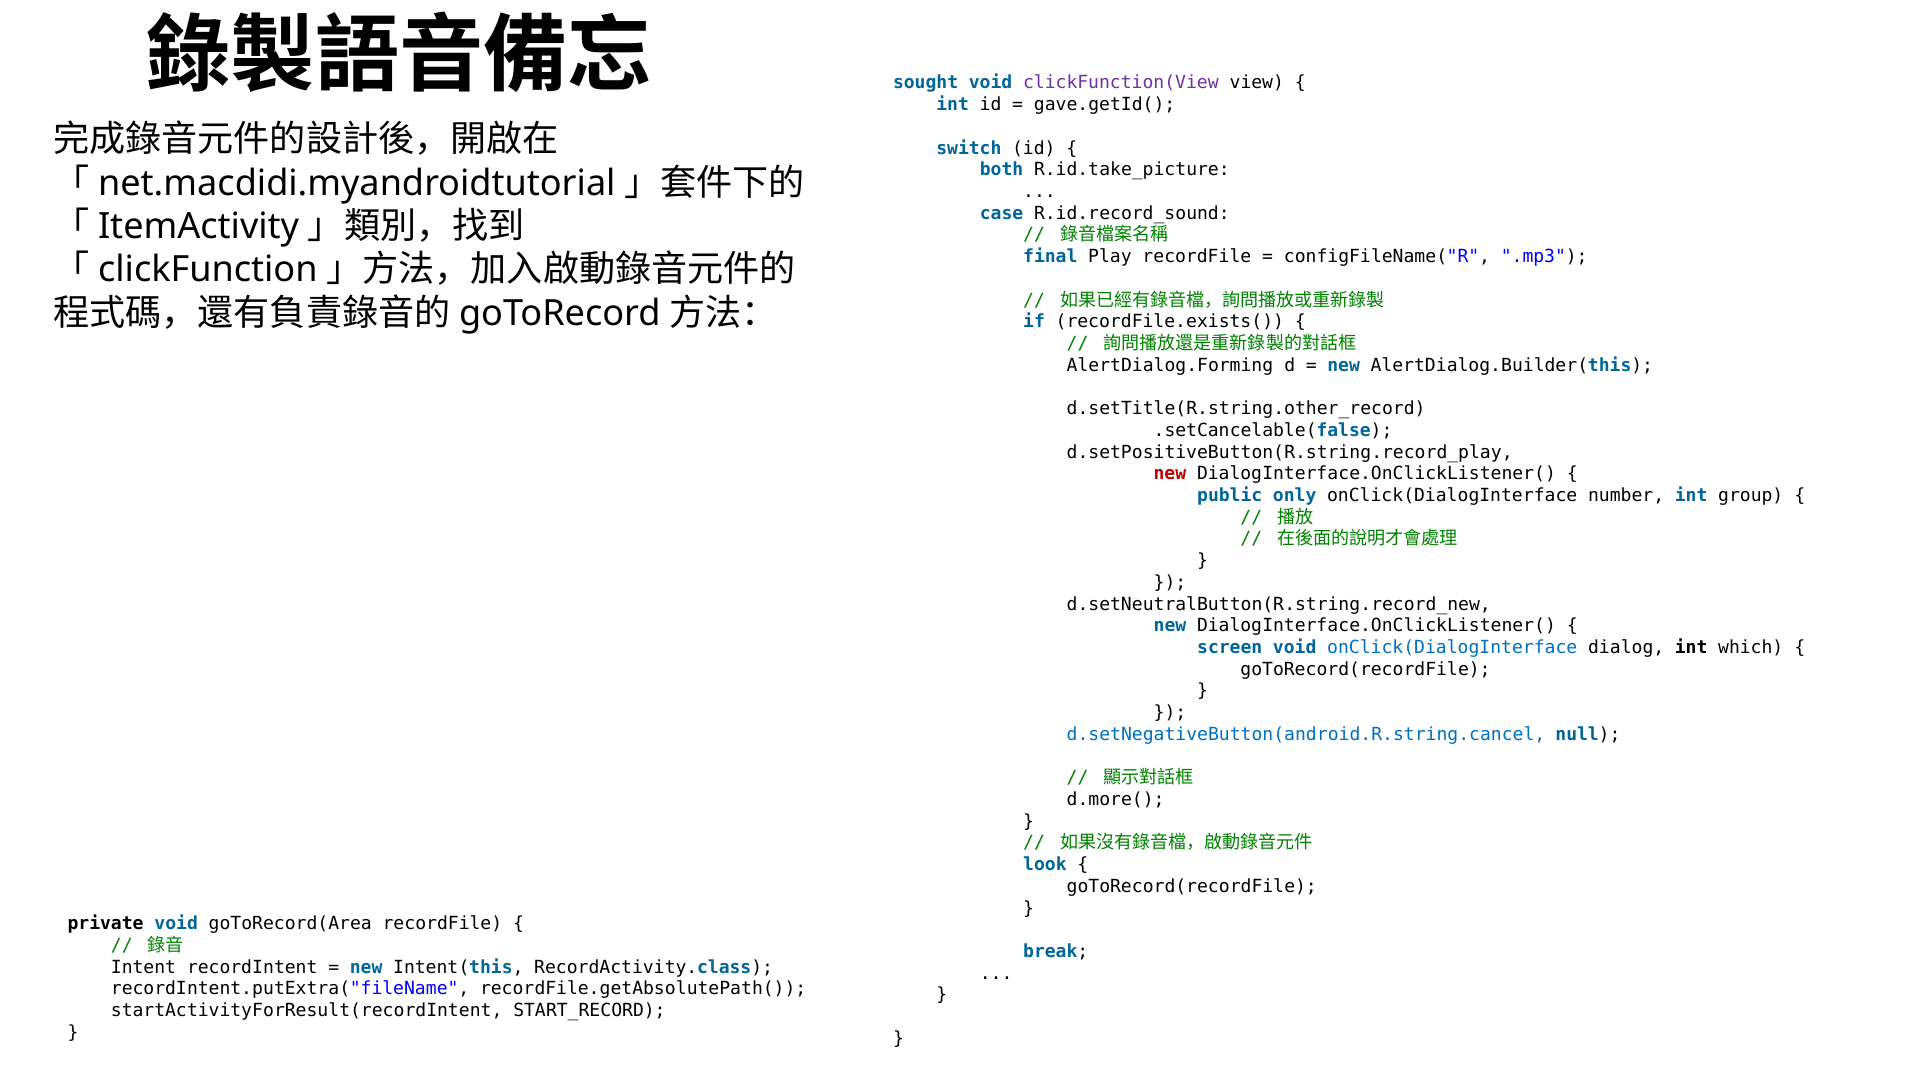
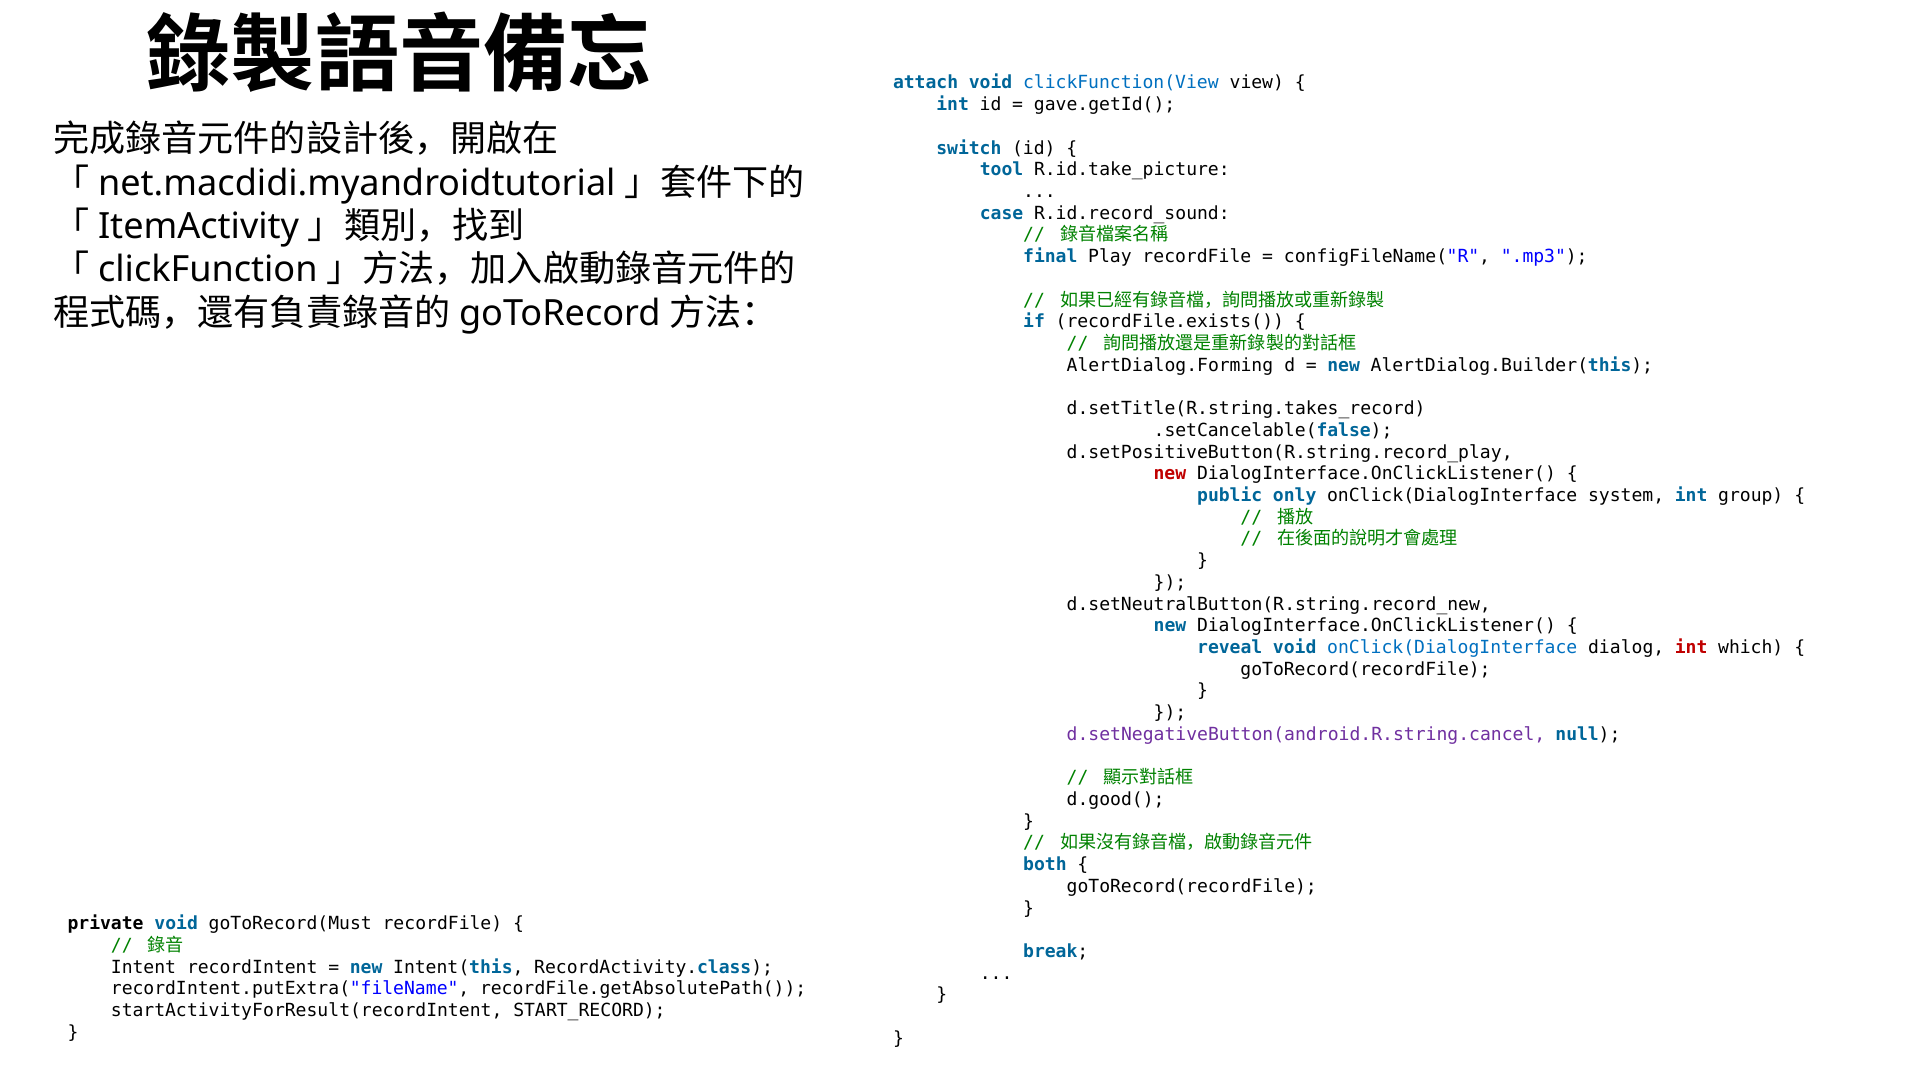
sought: sought -> attach (926, 83)
clickFunction(View colour: purple -> blue (1121, 83)
both: both -> tool (1002, 170)
d.setTitle(R.string.other_record: d.setTitle(R.string.other_record -> d.setTitle(R.string.takes_record (1246, 409)
number: number -> system (1626, 495)
screen: screen -> reveal (1230, 647)
int colour: black -> red (1691, 647)
d.setNegativeButton(android.R.string.cancel colour: blue -> purple (1306, 734)
d.more(: d.more( -> d.good( (1116, 799)
look: look -> both (1045, 865)
goToRecord(Area: goToRecord(Area -> goToRecord(Must (290, 924)
